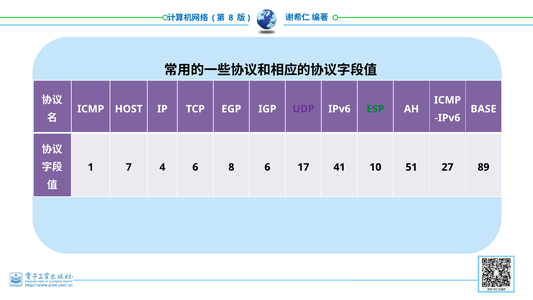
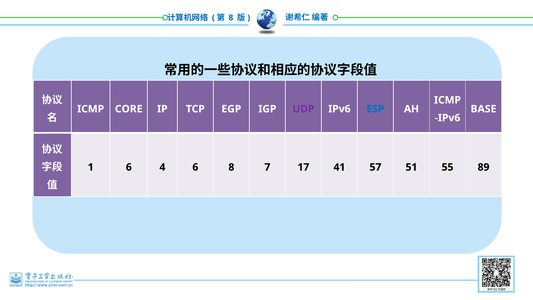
HOST: HOST -> CORE (129, 109)
ESP colour: green -> blue (375, 109)
1 7: 7 -> 6 (129, 167)
8 6: 6 -> 7 (267, 167)
10: 10 -> 57 (375, 167)
27: 27 -> 55 (448, 167)
